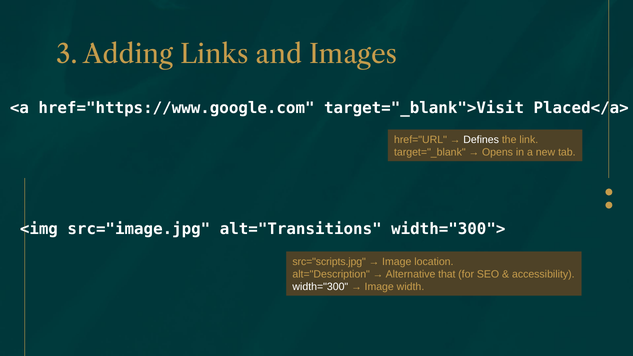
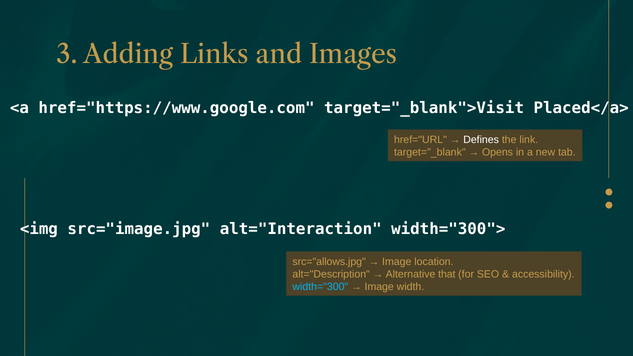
alt="Transitions: alt="Transitions -> alt="Interaction (301, 229)
src="scripts.jpg: src="scripts.jpg -> src="allows.jpg (329, 262)
width="300 colour: white -> light blue (320, 287)
